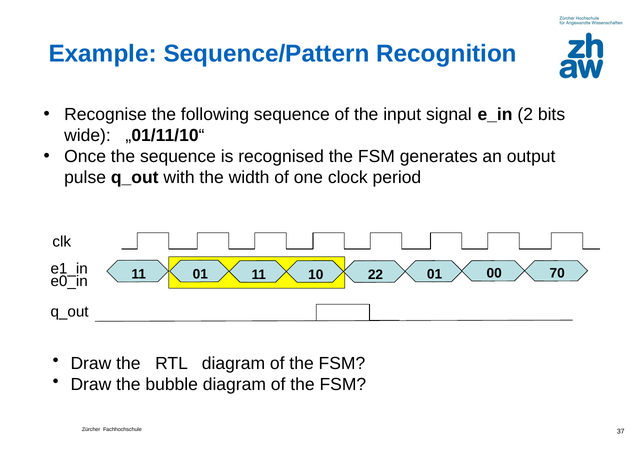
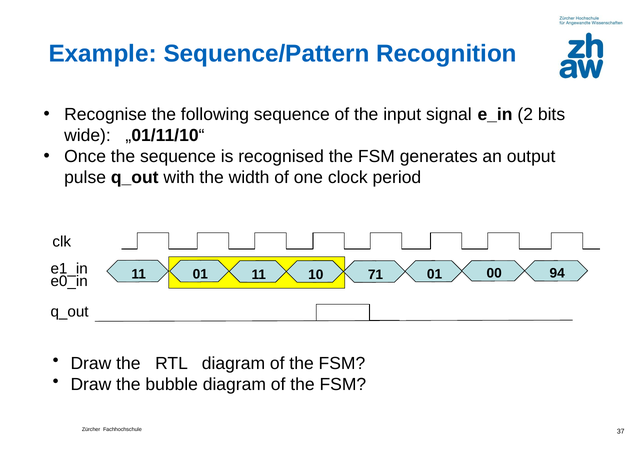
22: 22 -> 71 (375, 275)
70: 70 -> 94 (557, 274)
